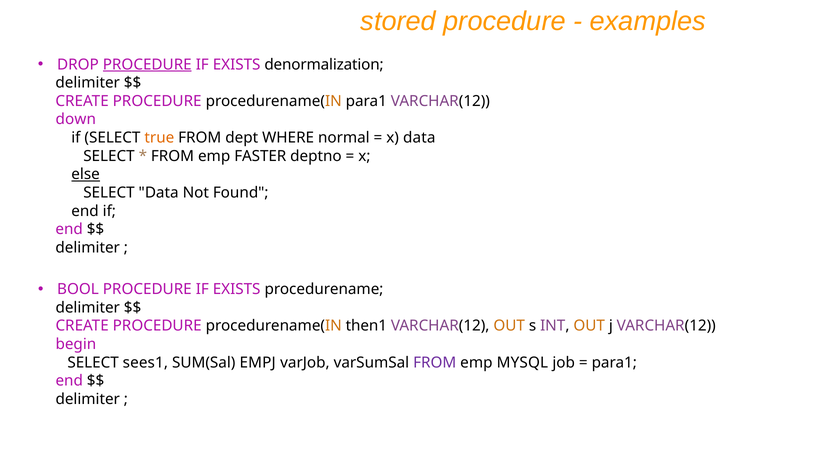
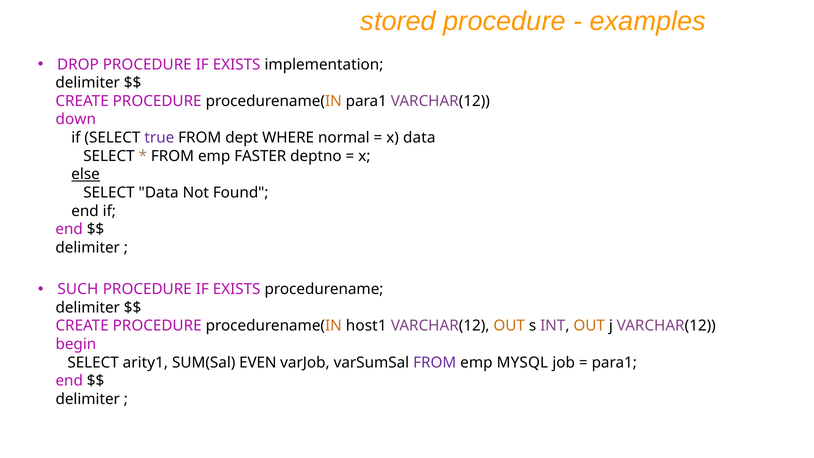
PROCEDURE underline: present -> none (147, 64)
denormalization: denormalization -> implementation (324, 64)
true colour: orange -> purple (159, 138)
BOOL: BOOL -> SUCH (78, 289)
then1: then1 -> host1 (366, 326)
sees1: sees1 -> arity1 (145, 362)
EMPJ: EMPJ -> EVEN (258, 362)
